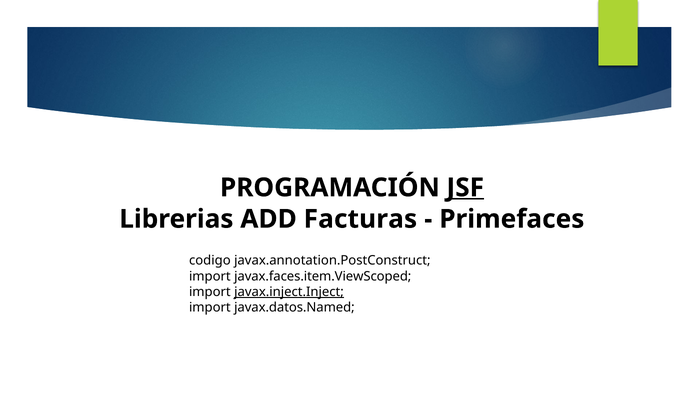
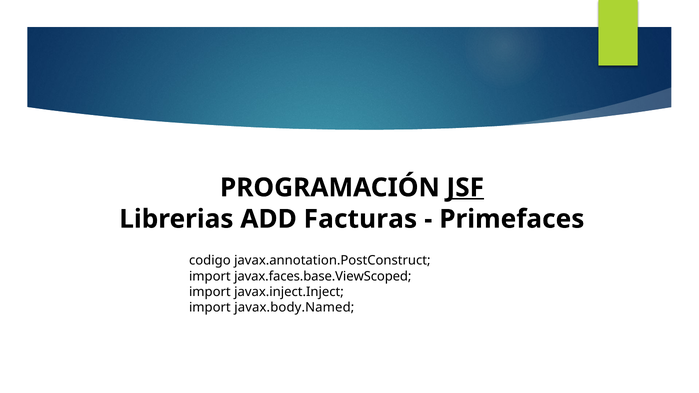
javax.faces.item.ViewScoped: javax.faces.item.ViewScoped -> javax.faces.base.ViewScoped (323, 276)
javax.inject.Inject underline: present -> none (289, 292)
javax.datos.Named: javax.datos.Named -> javax.body.Named (294, 308)
